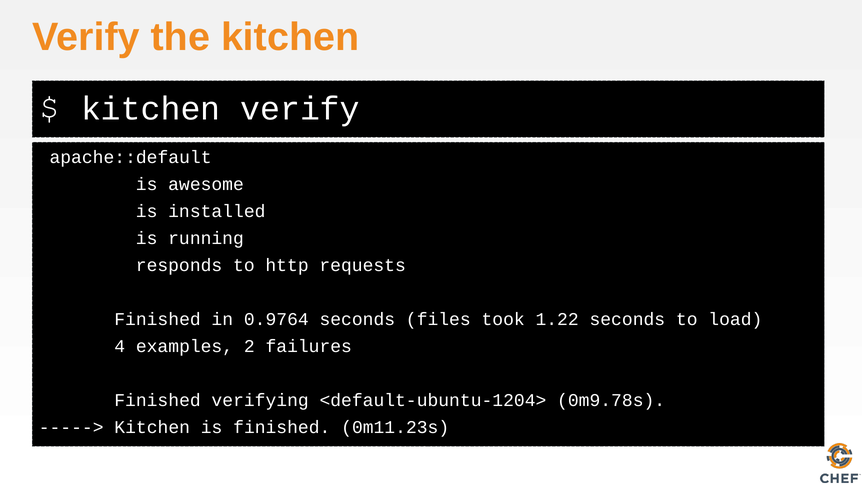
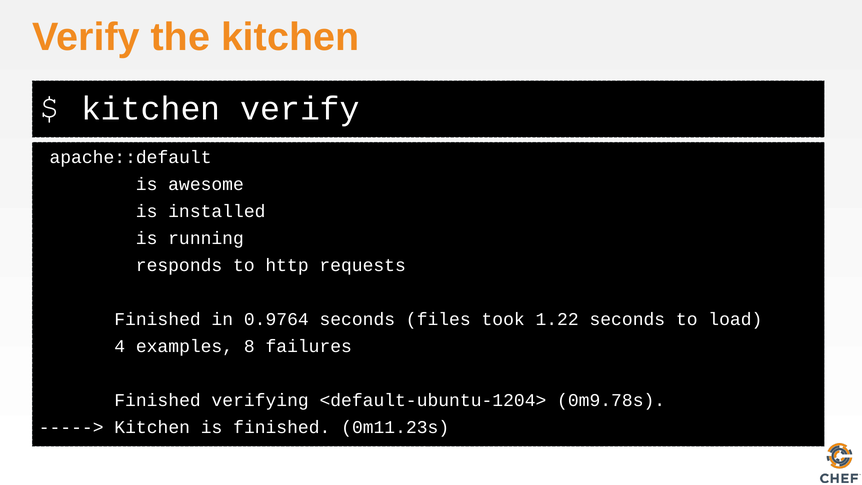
2: 2 -> 8 (249, 346)
